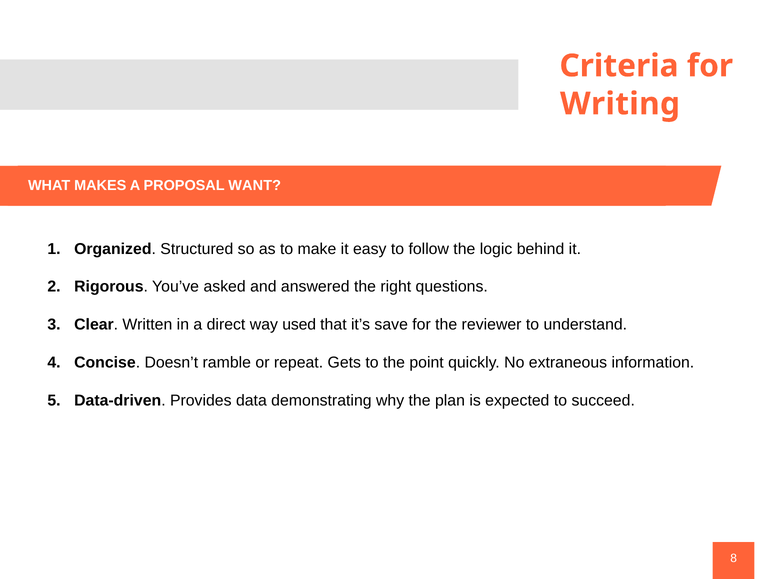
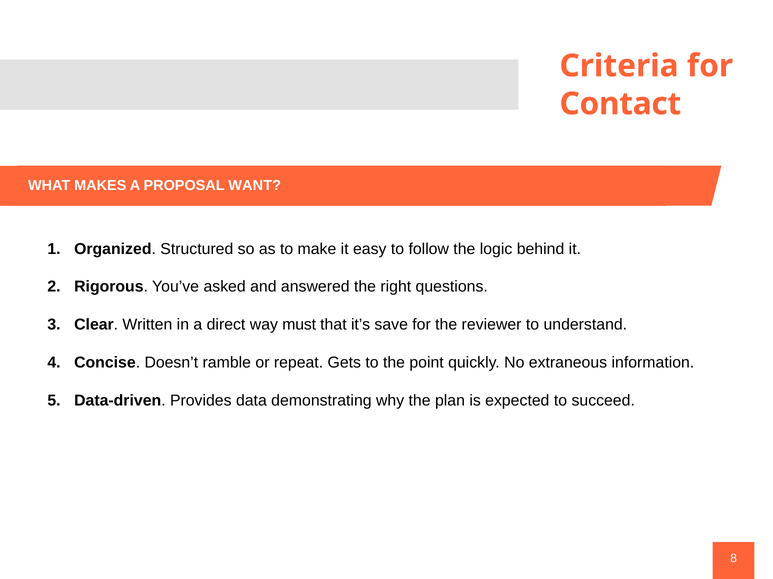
Writing: Writing -> Contact (620, 104)
used: used -> must (299, 325)
